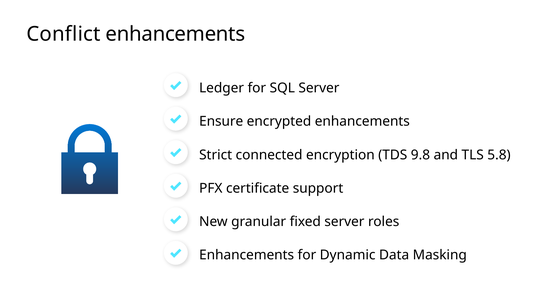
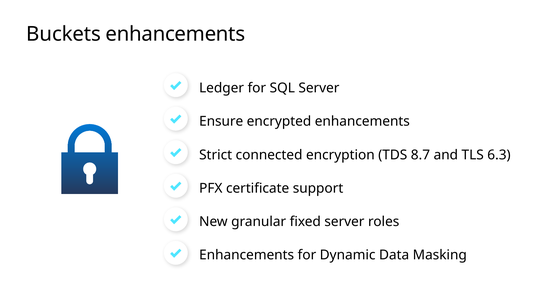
Conflict: Conflict -> Buckets (64, 34)
9.8: 9.8 -> 8.7 (420, 155)
5.8: 5.8 -> 6.3 (499, 155)
